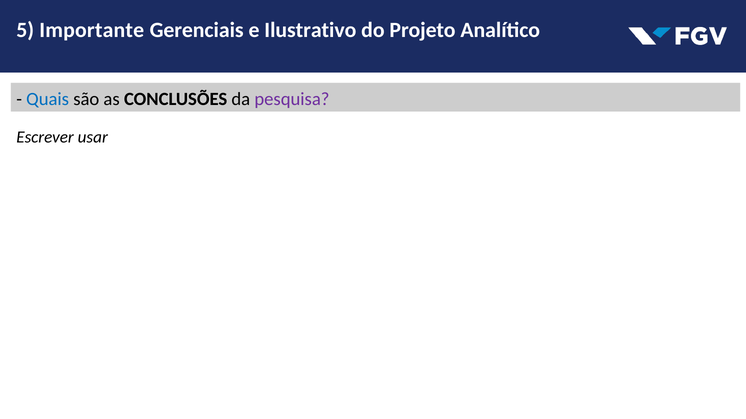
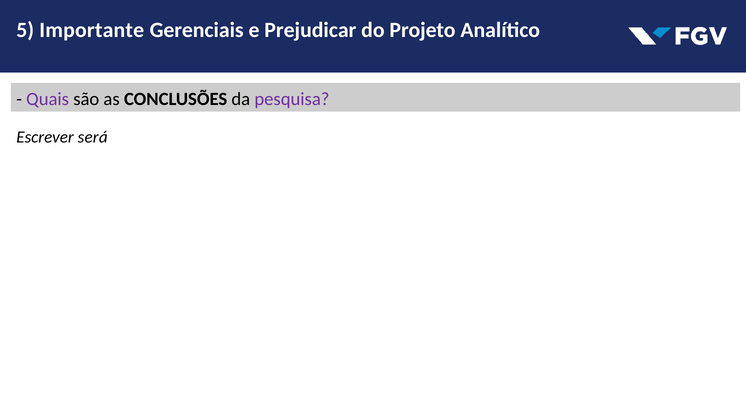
Ilustrativo: Ilustrativo -> Prejudicar (310, 30)
Quais colour: blue -> purple (48, 99)
usar: usar -> será (93, 138)
